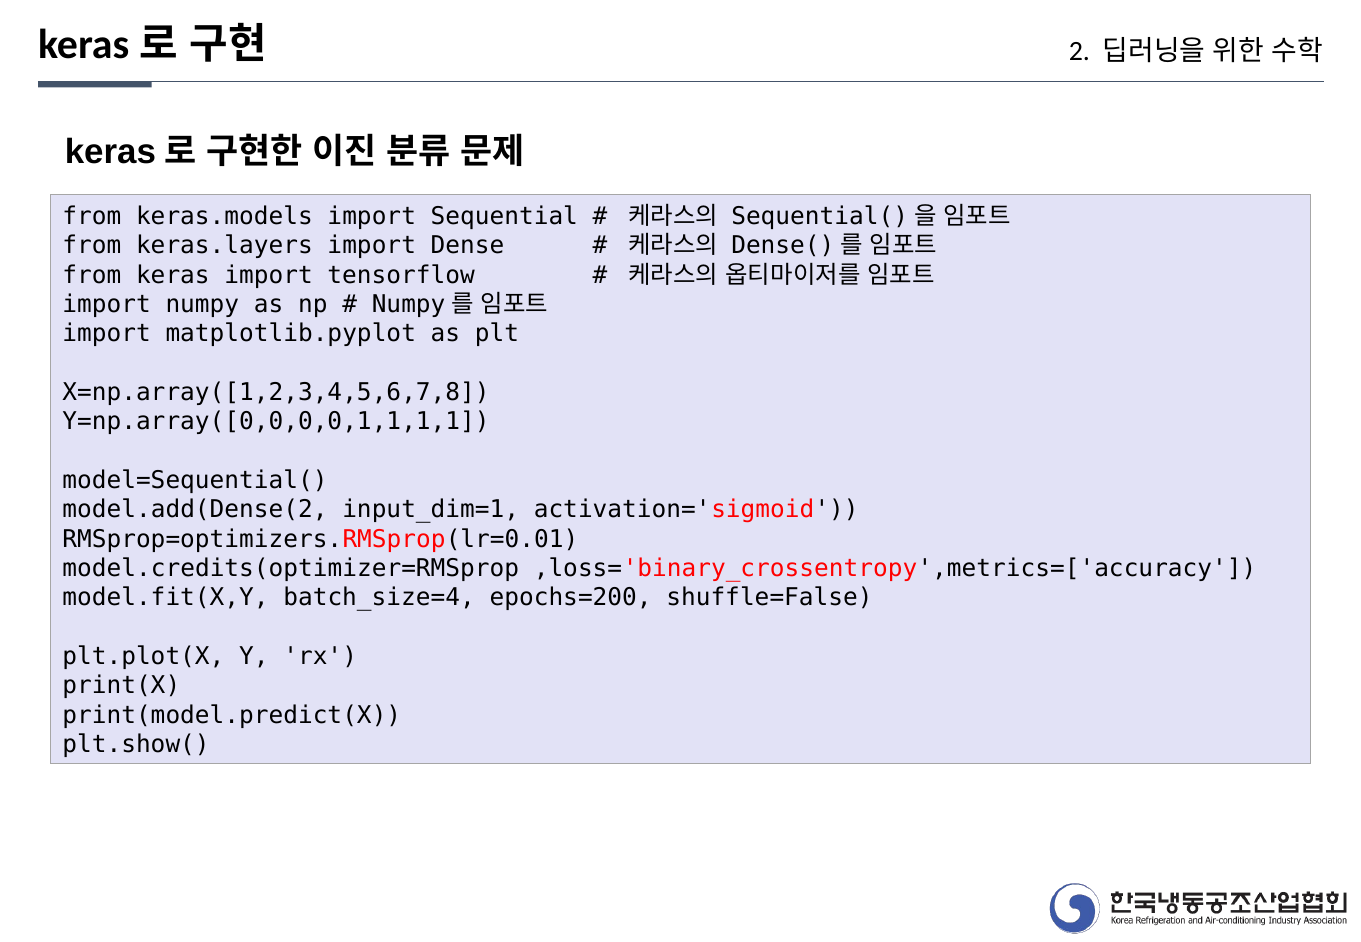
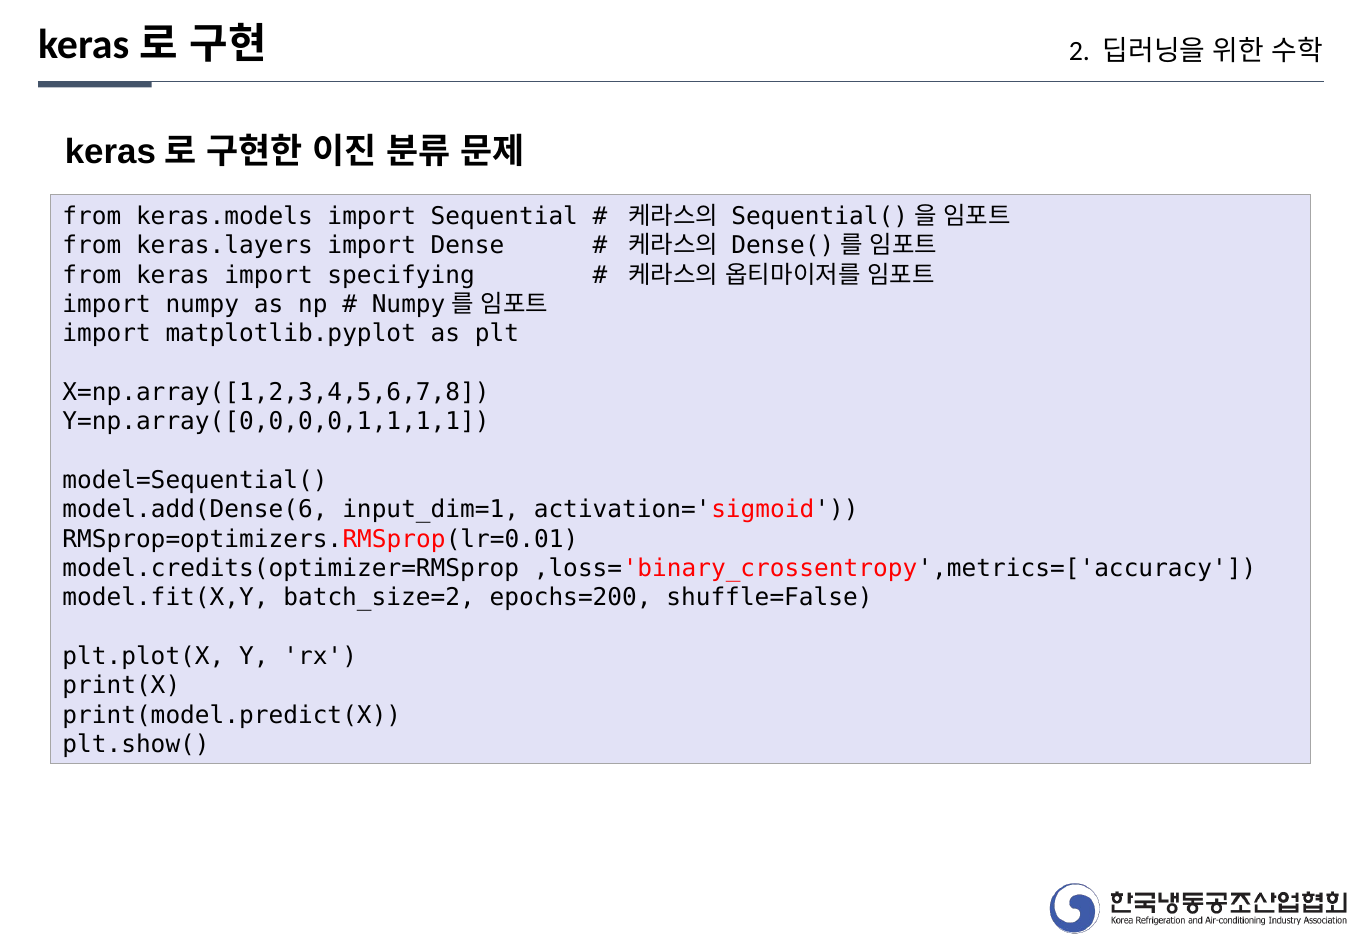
tensorflow: tensorflow -> specifying (401, 275)
model.add(Dense(2: model.add(Dense(2 -> model.add(Dense(6 (195, 510)
batch_size=4: batch_size=4 -> batch_size=2 (379, 598)
